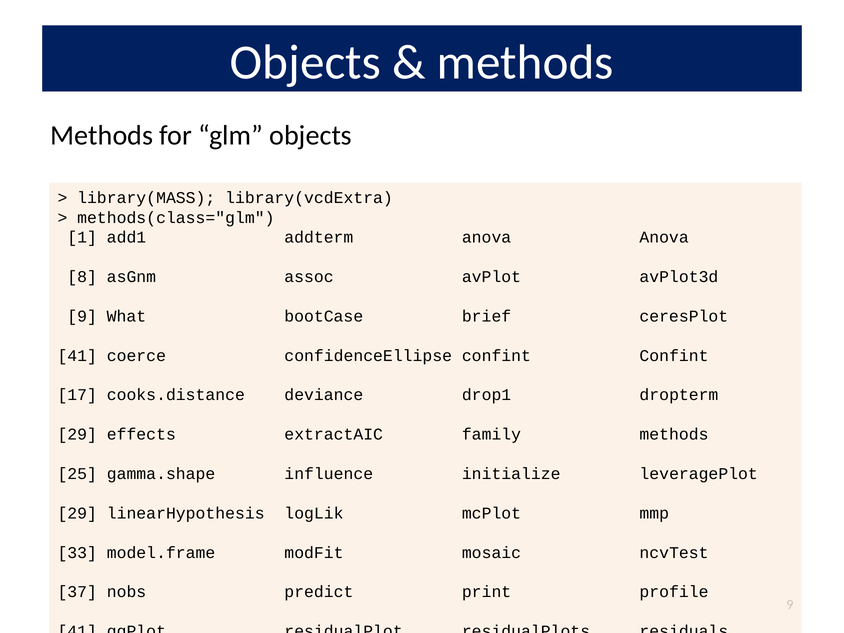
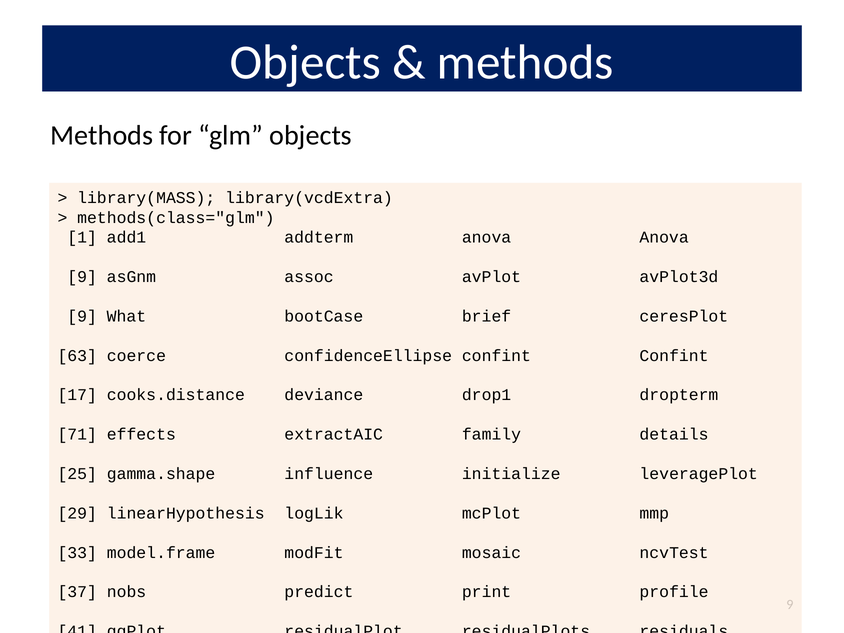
8: 8 -> 9 (82, 277)
41: 41 -> 63 (77, 356)
29: 29 -> 71 (77, 434)
family methods: methods -> details (674, 434)
